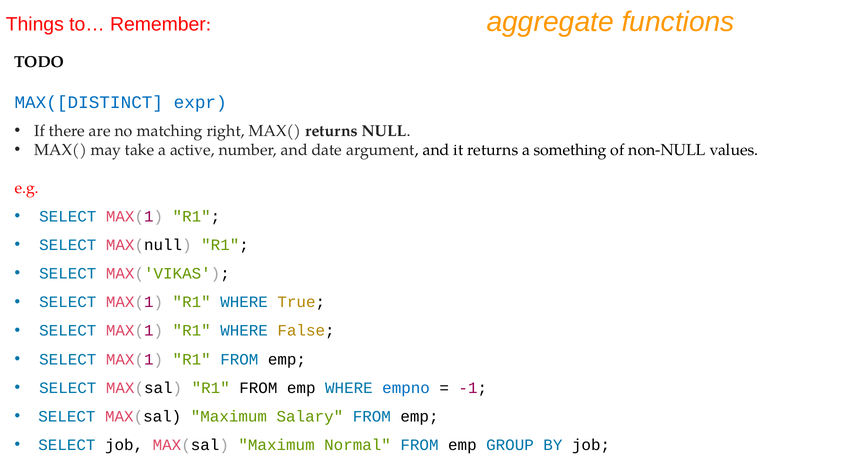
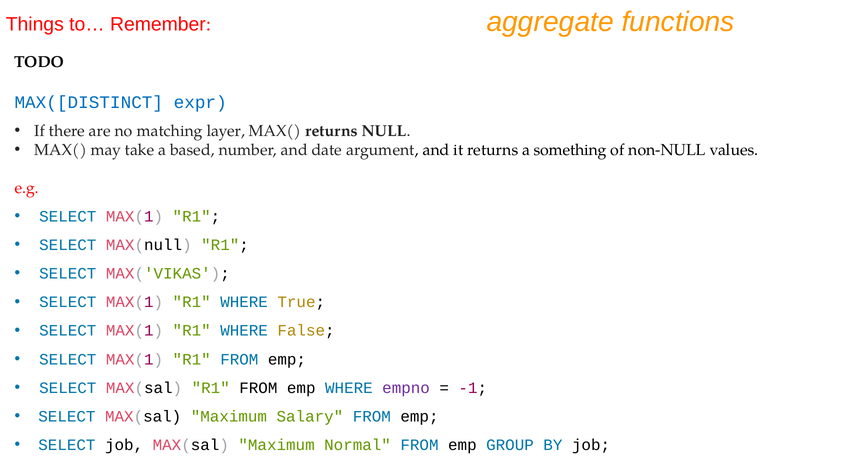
right: right -> layer (226, 131)
active: active -> based (192, 150)
empno colour: blue -> purple (406, 388)
